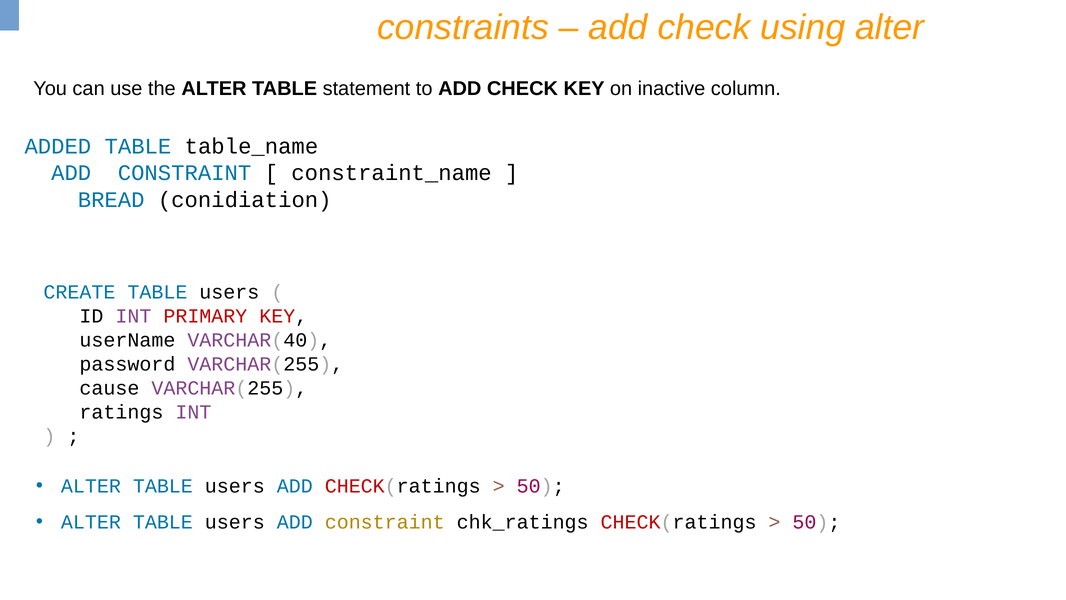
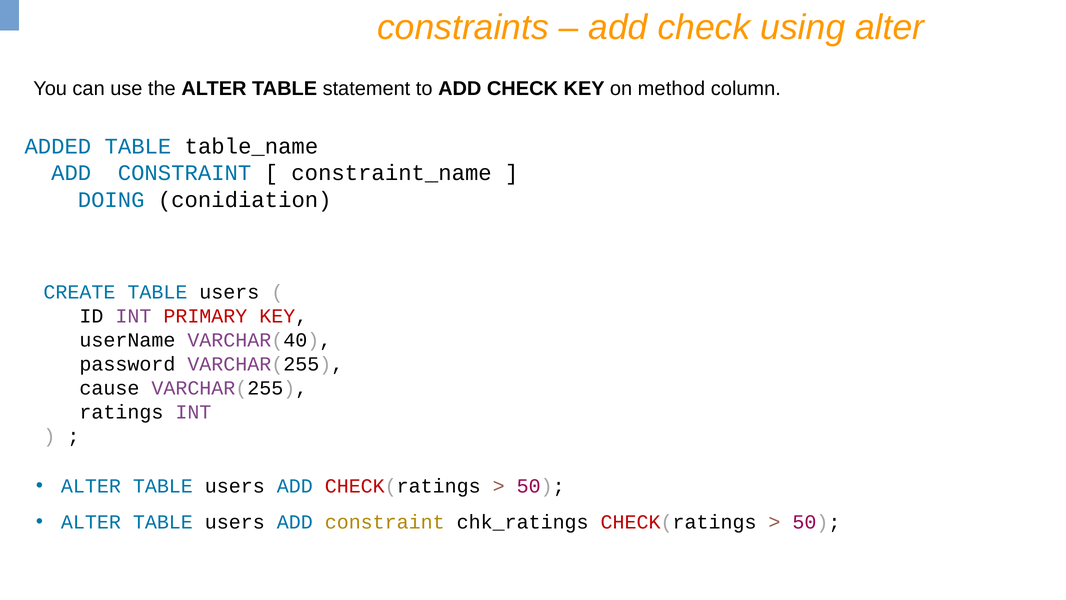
inactive: inactive -> method (671, 89)
BREAD: BREAD -> DOING (111, 200)
